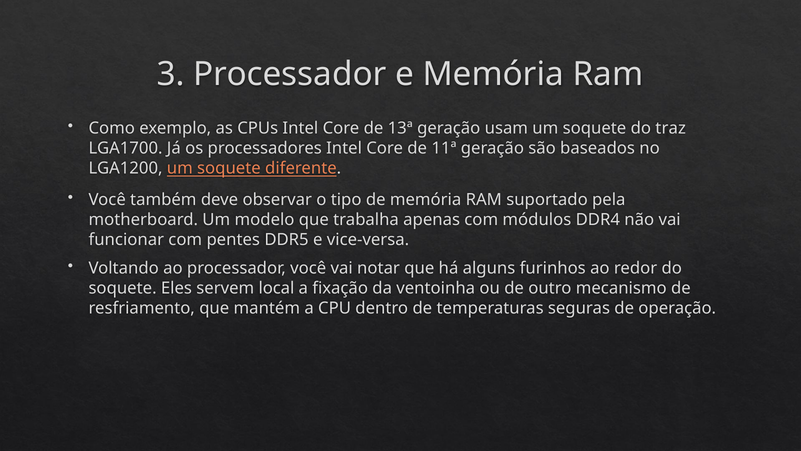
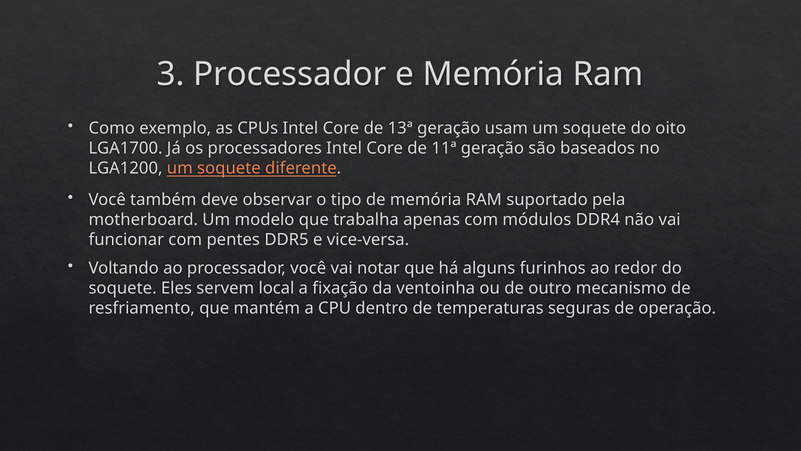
traz: traz -> oito (671, 128)
